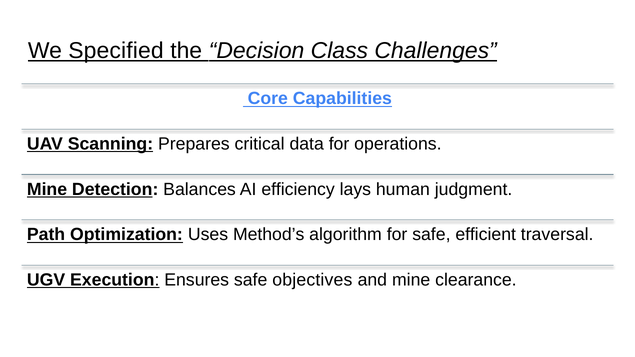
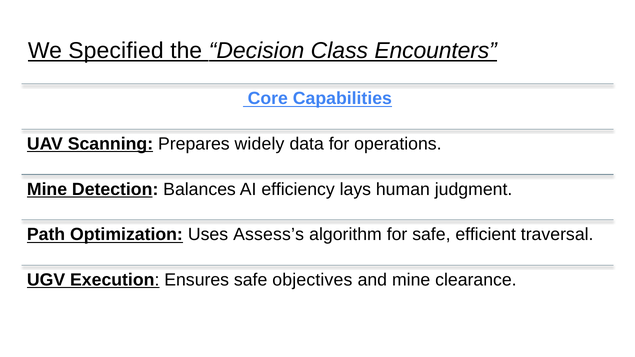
Challenges: Challenges -> Encounters (436, 51)
critical: critical -> widely (260, 144)
Method’s: Method’s -> Assess’s (269, 235)
